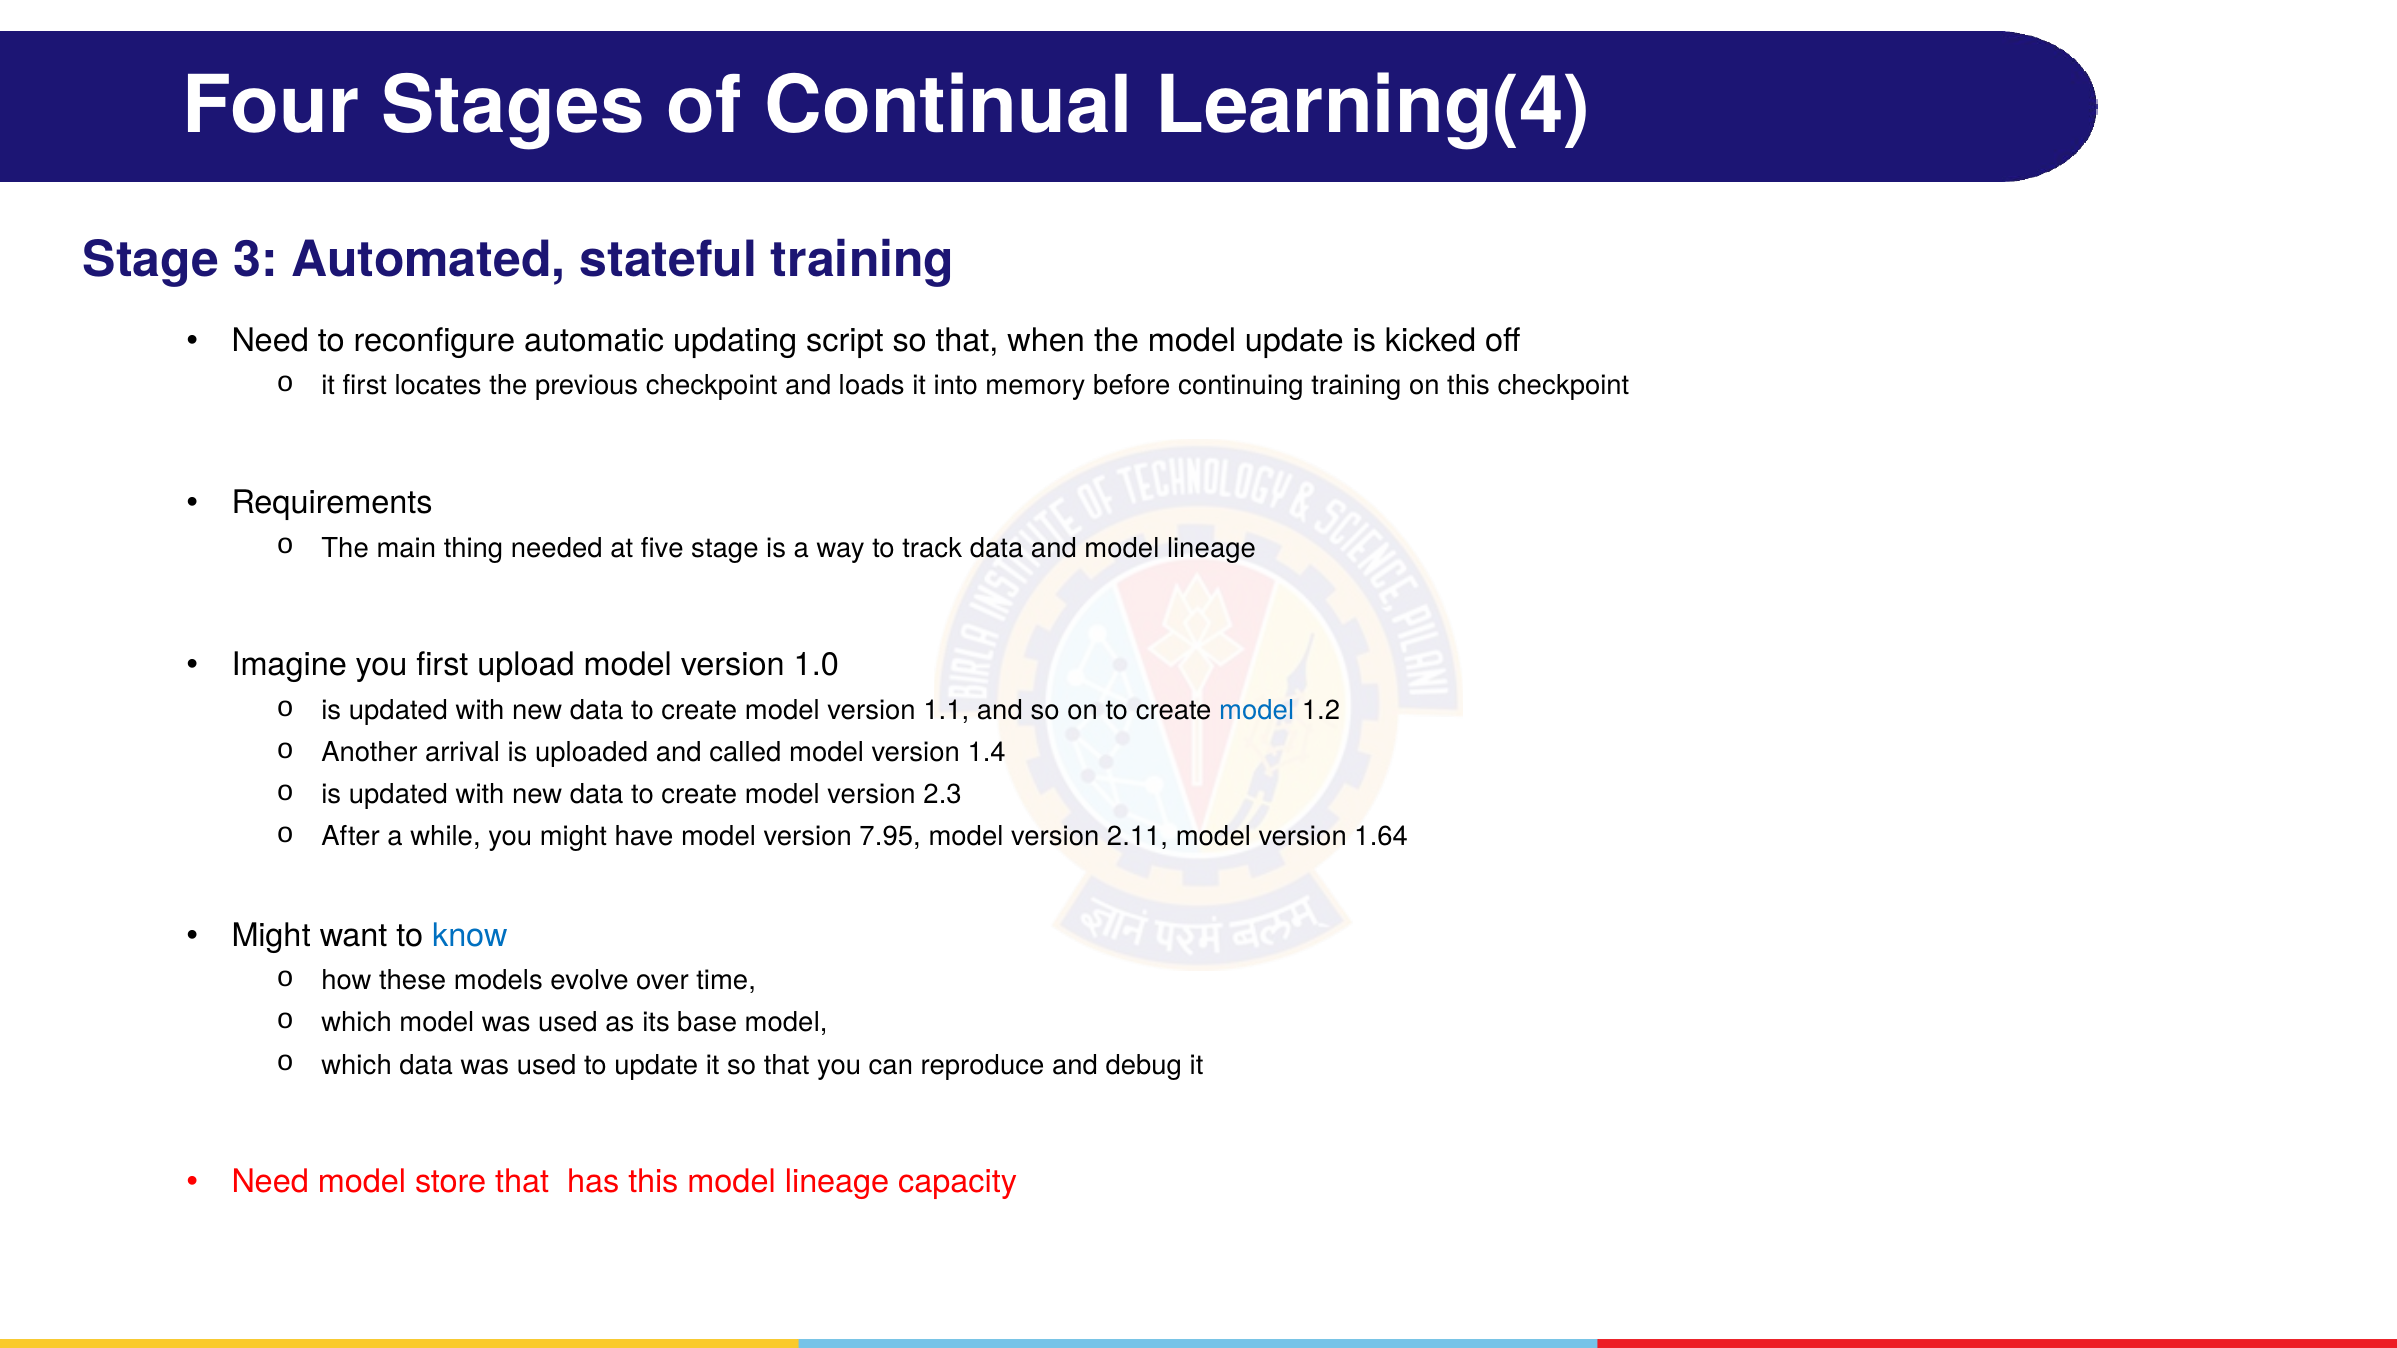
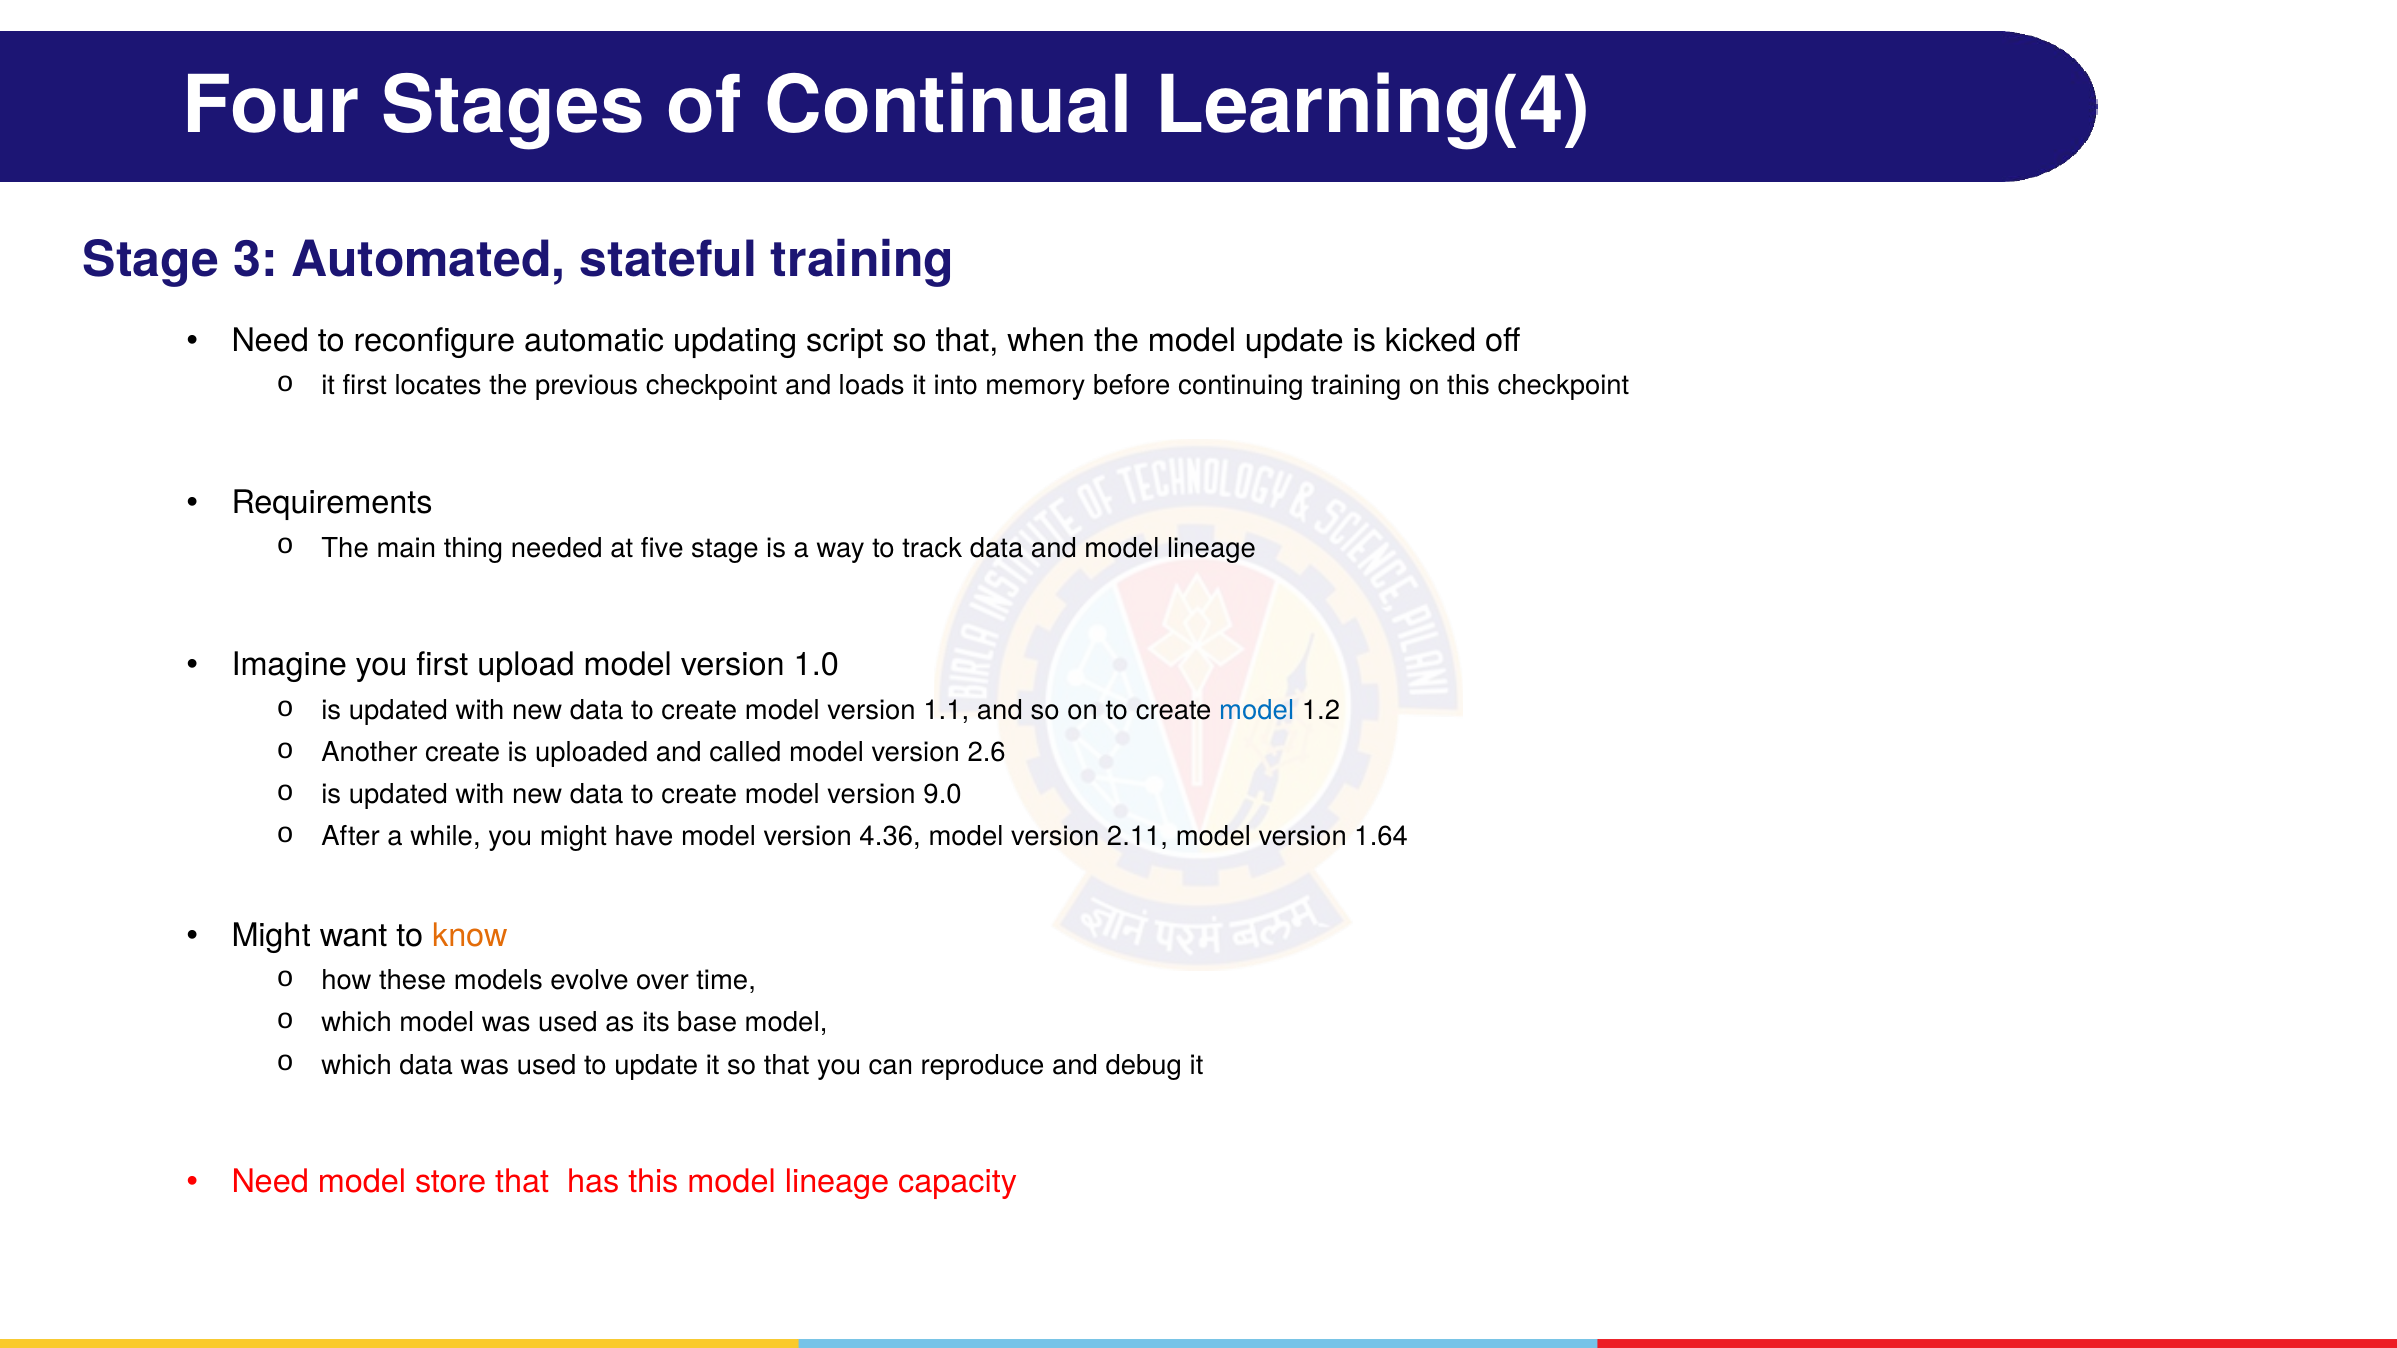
Another arrival: arrival -> create (463, 752)
1.4: 1.4 -> 2.6 (987, 752)
2.3: 2.3 -> 9.0 (943, 795)
7.95: 7.95 -> 4.36 (890, 837)
know colour: blue -> orange (470, 936)
